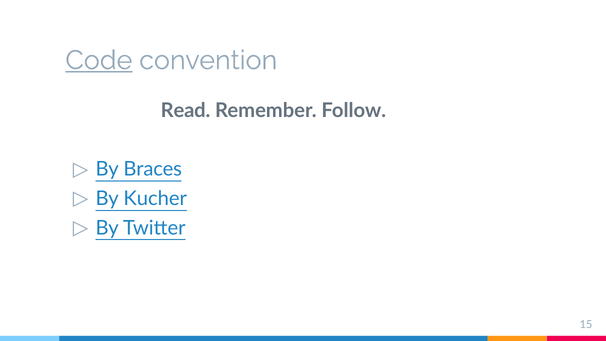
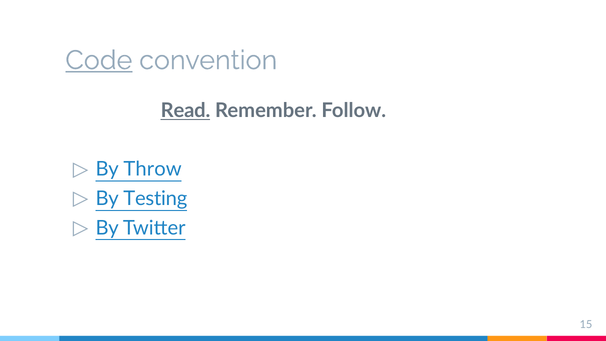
Read underline: none -> present (185, 111)
Braces: Braces -> Throw (153, 169)
Kucher: Kucher -> Testing (155, 199)
